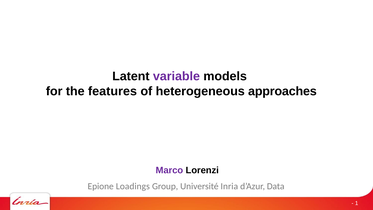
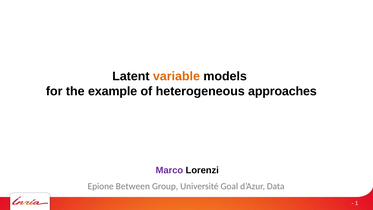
variable colour: purple -> orange (176, 76)
features: features -> example (113, 91)
Loadings: Loadings -> Between (133, 186)
Inria: Inria -> Goal (229, 186)
